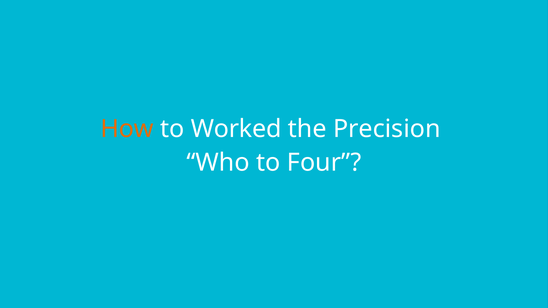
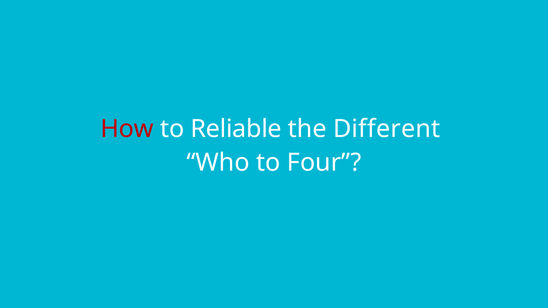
How colour: orange -> red (127, 129)
Worked: Worked -> Reliable (236, 129)
Precision: Precision -> Different (387, 129)
